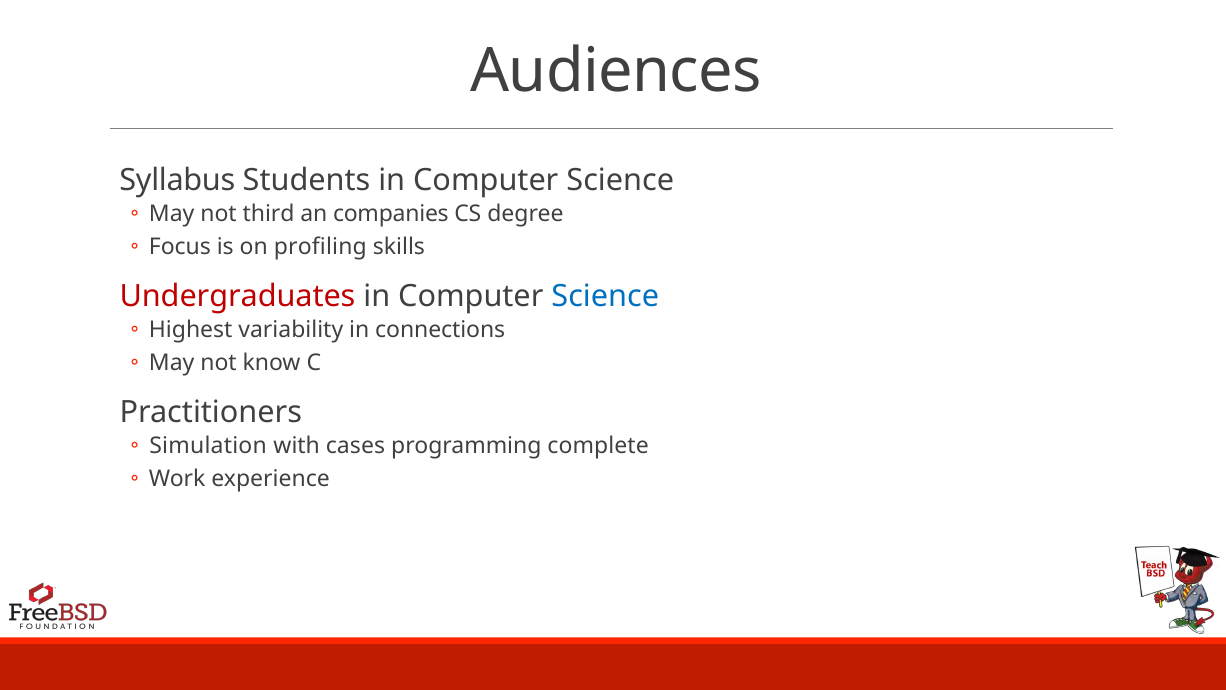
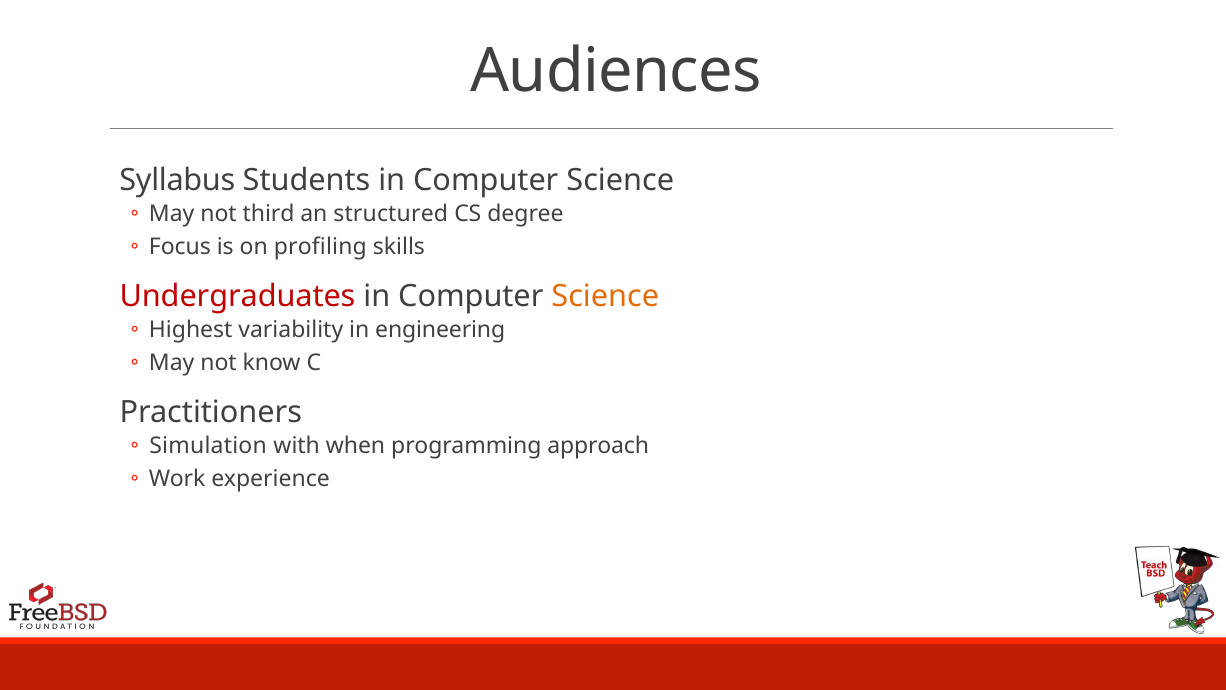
companies: companies -> structured (391, 214)
Science colour: blue -> orange (605, 296)
connections: connections -> engineering (440, 330)
cases: cases -> when (356, 446)
complete: complete -> approach (598, 446)
